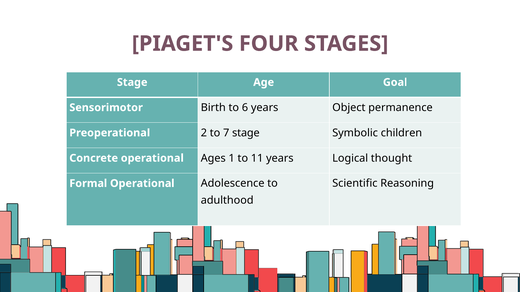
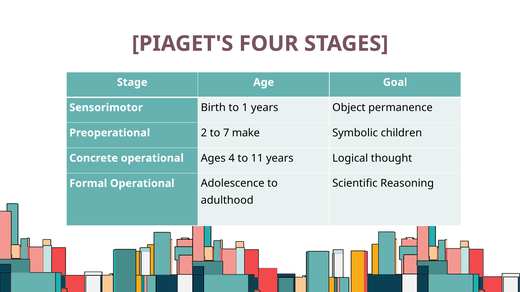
6: 6 -> 1 (245, 108)
7 stage: stage -> make (246, 133)
1: 1 -> 4 (232, 158)
